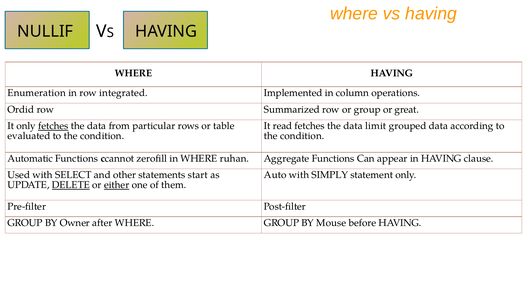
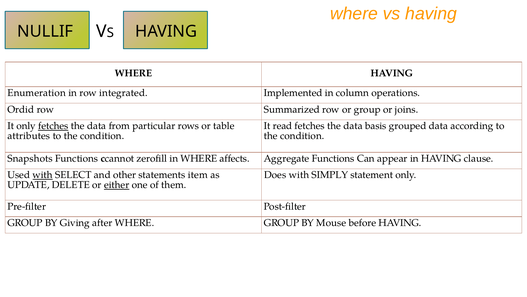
great: great -> joins (407, 109)
limit: limit -> basis (376, 126)
evaluated: evaluated -> attributes (29, 136)
Automatic: Automatic -> Snapshots (30, 158)
ruhan: ruhan -> affects (235, 158)
with underline: none -> present (43, 175)
start: start -> item (198, 175)
Auto: Auto -> Does (275, 175)
DELETE underline: present -> none (71, 185)
Owner: Owner -> Giving (75, 223)
